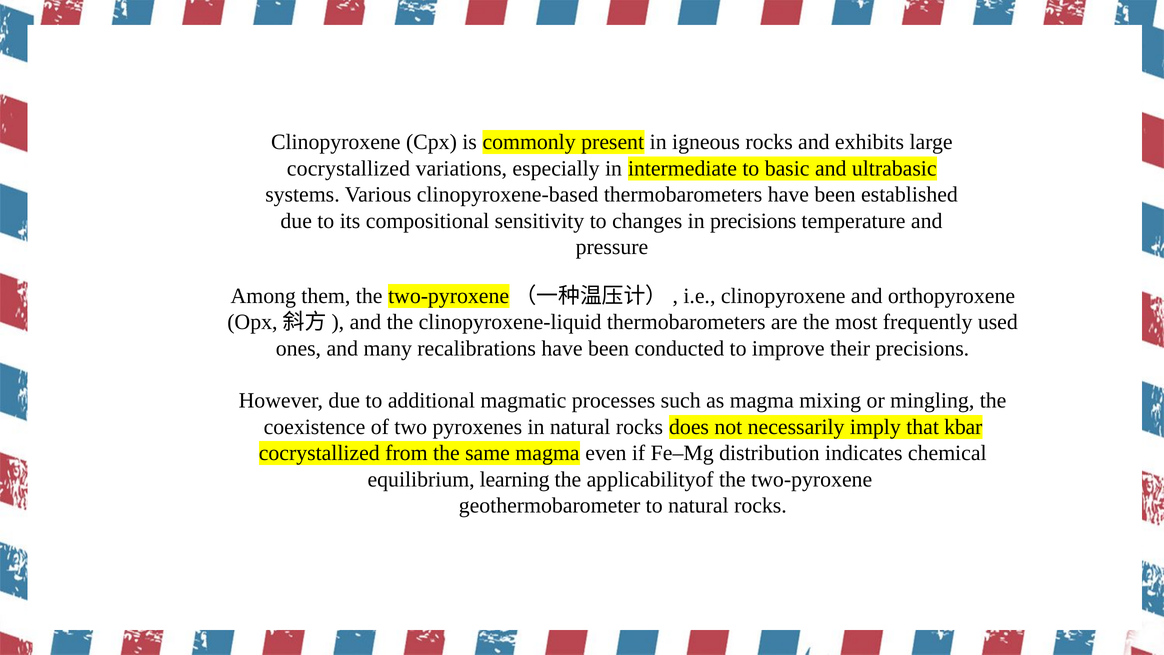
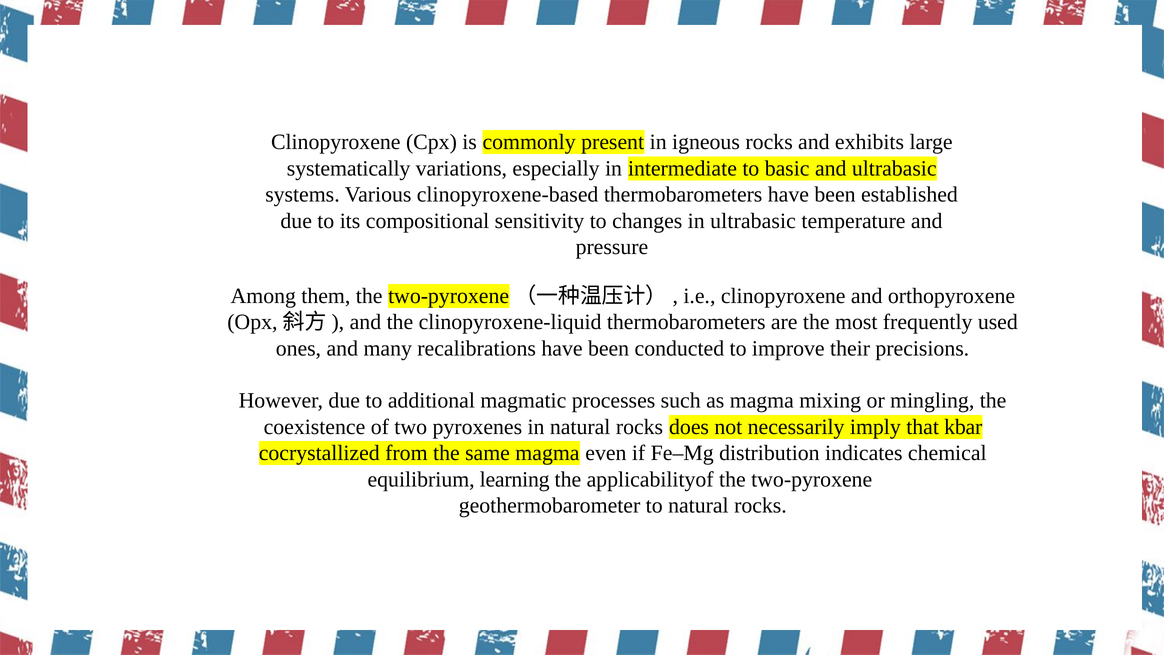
cocrystallized: cocrystallized -> systematically (349, 168)
in precisions: precisions -> ultrabasic (753, 221)
